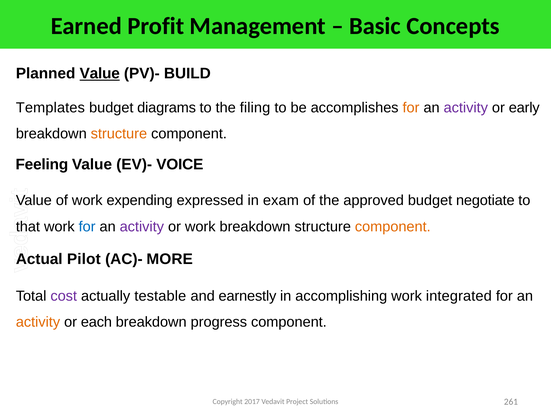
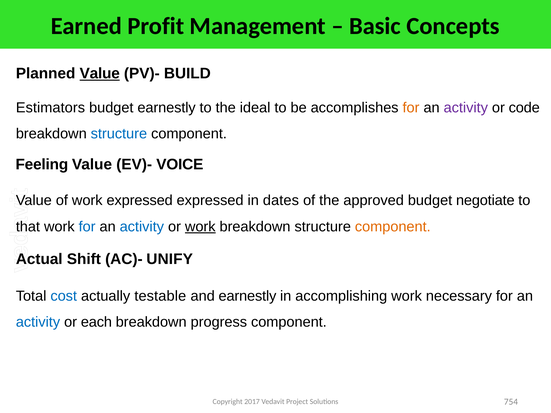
Templates: Templates -> Estimators (50, 108)
budget diagrams: diagrams -> earnestly (167, 108)
filing: filing -> ideal (255, 108)
early: early -> code (524, 108)
structure colour: orange -> blue (119, 134)
work expending: expending -> expressed (140, 201)
exam: exam -> dates (281, 201)
activity colour: purple -> blue (142, 227)
work underline: none -> present (200, 227)
Pilot: Pilot -> Shift (84, 259)
MORE: MORE -> UNIFY (170, 259)
cost colour: purple -> blue (64, 296)
integrated: integrated -> necessary (459, 296)
activity colour: orange -> blue (38, 322)
261: 261 -> 754 (511, 402)
